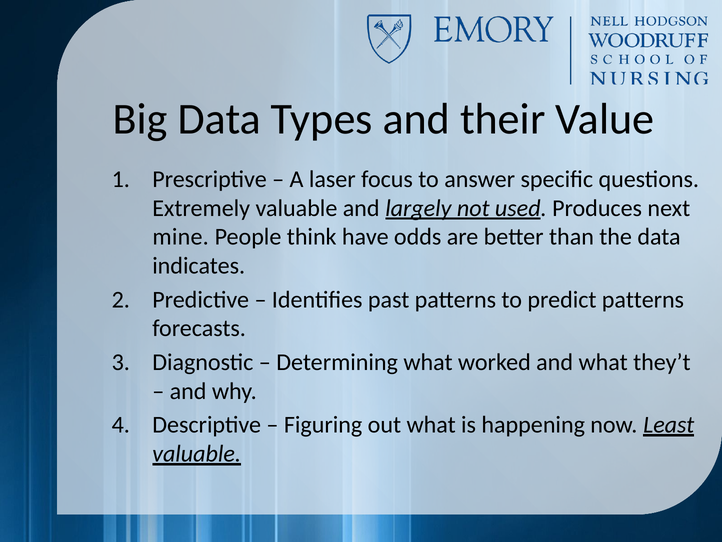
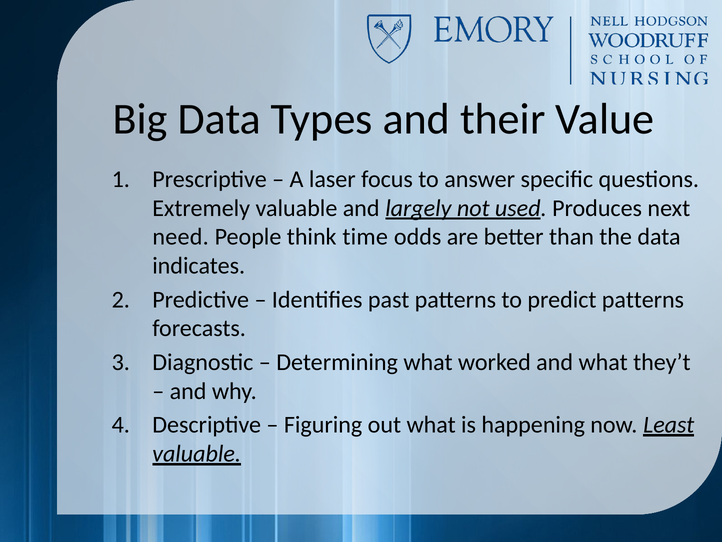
mine: mine -> need (181, 237)
have: have -> time (365, 237)
